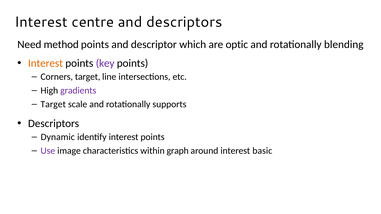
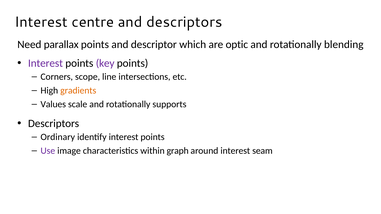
method: method -> parallax (61, 45)
Interest colour: orange -> purple (45, 63)
Corners target: target -> scope (88, 77)
gradients colour: purple -> orange (78, 91)
Target: Target -> Values (53, 105)
Dynamic: Dynamic -> Ordinary (58, 137)
basic: basic -> seam (262, 151)
